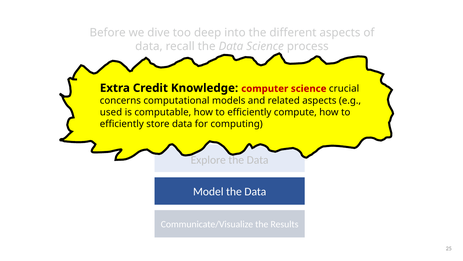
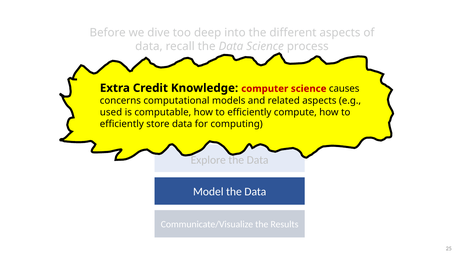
crucial: crucial -> causes (344, 88)
